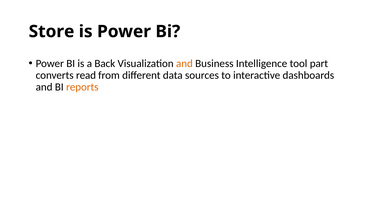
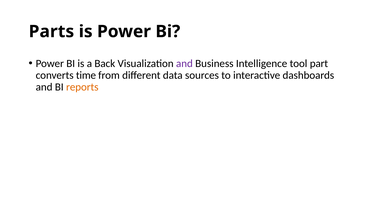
Store: Store -> Parts (51, 32)
and colour: orange -> purple (184, 64)
read: read -> time (86, 75)
